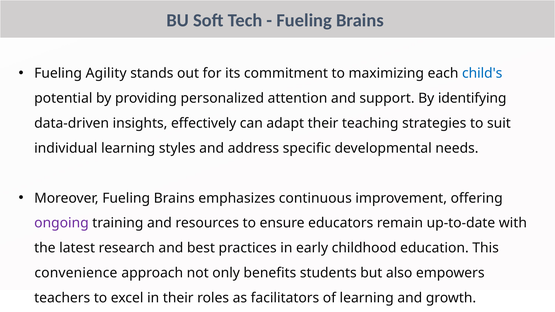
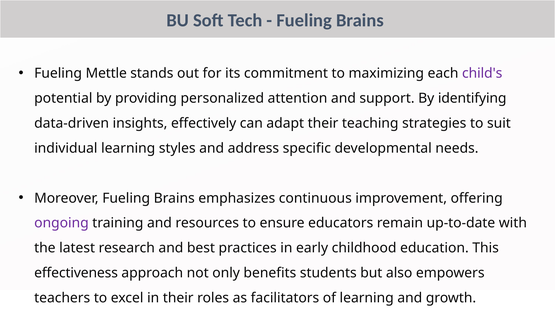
Agility: Agility -> Mettle (106, 73)
child's colour: blue -> purple (482, 73)
convenience: convenience -> effectiveness (76, 273)
